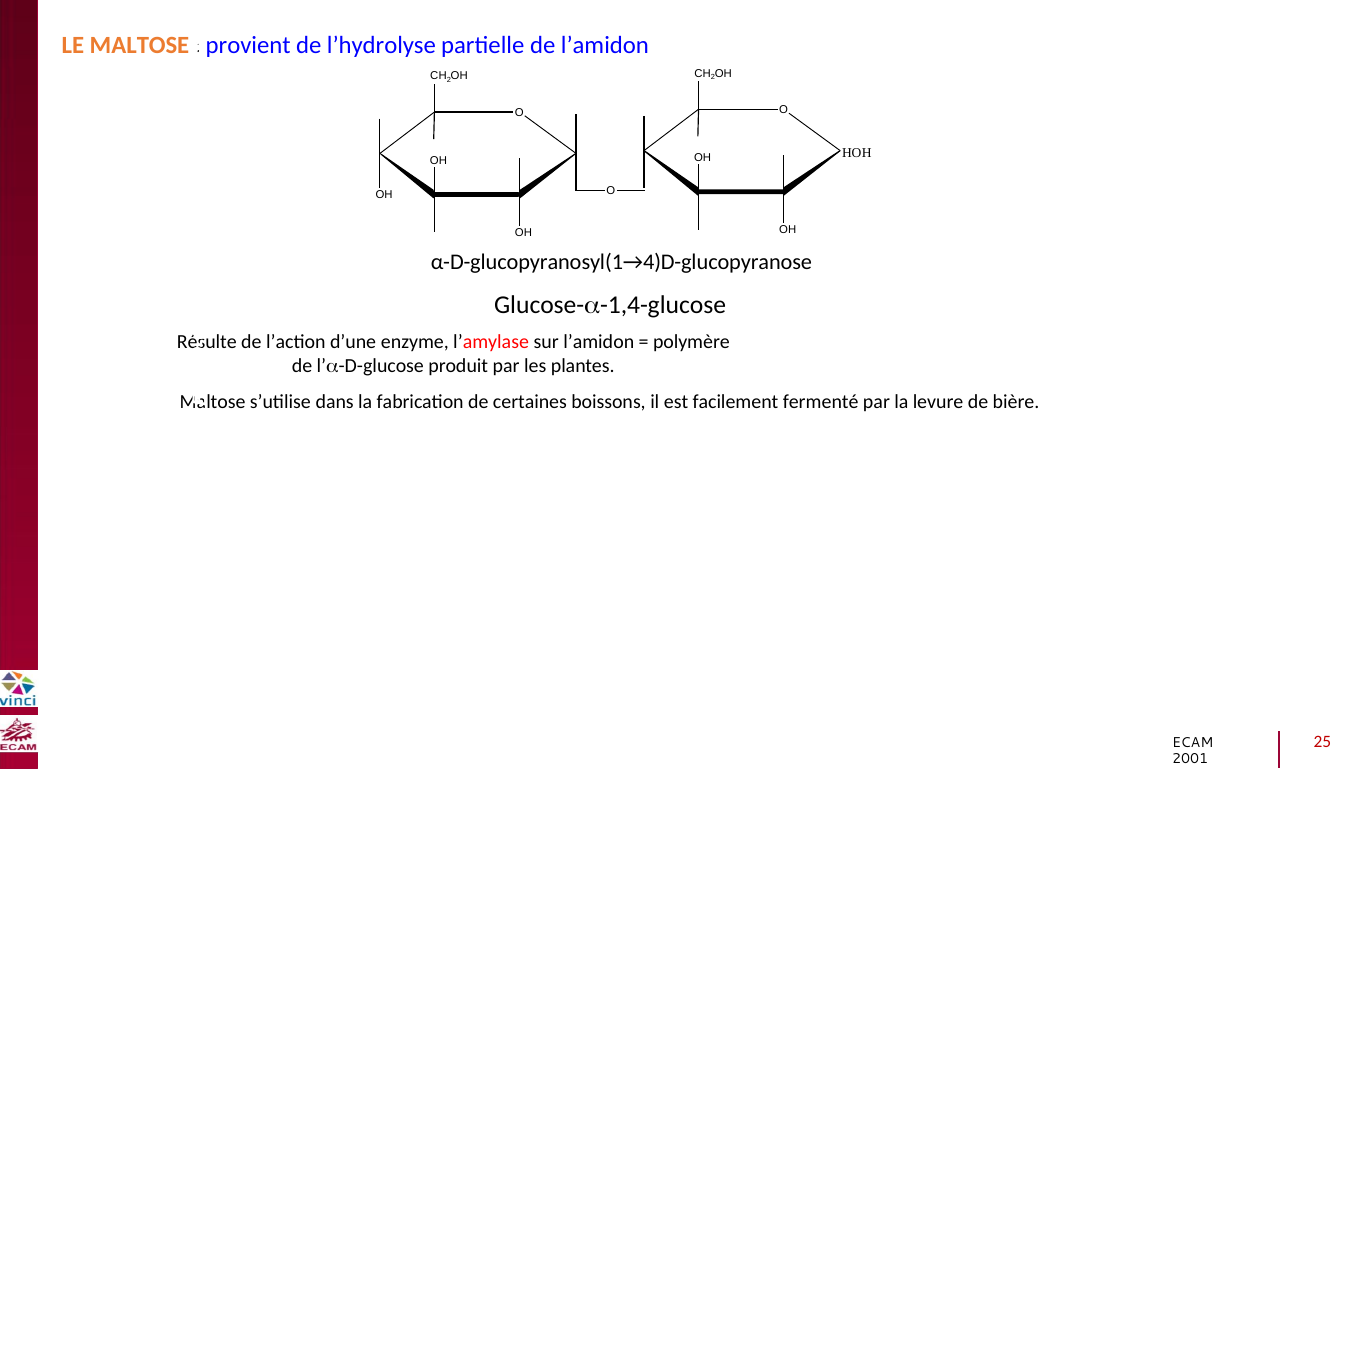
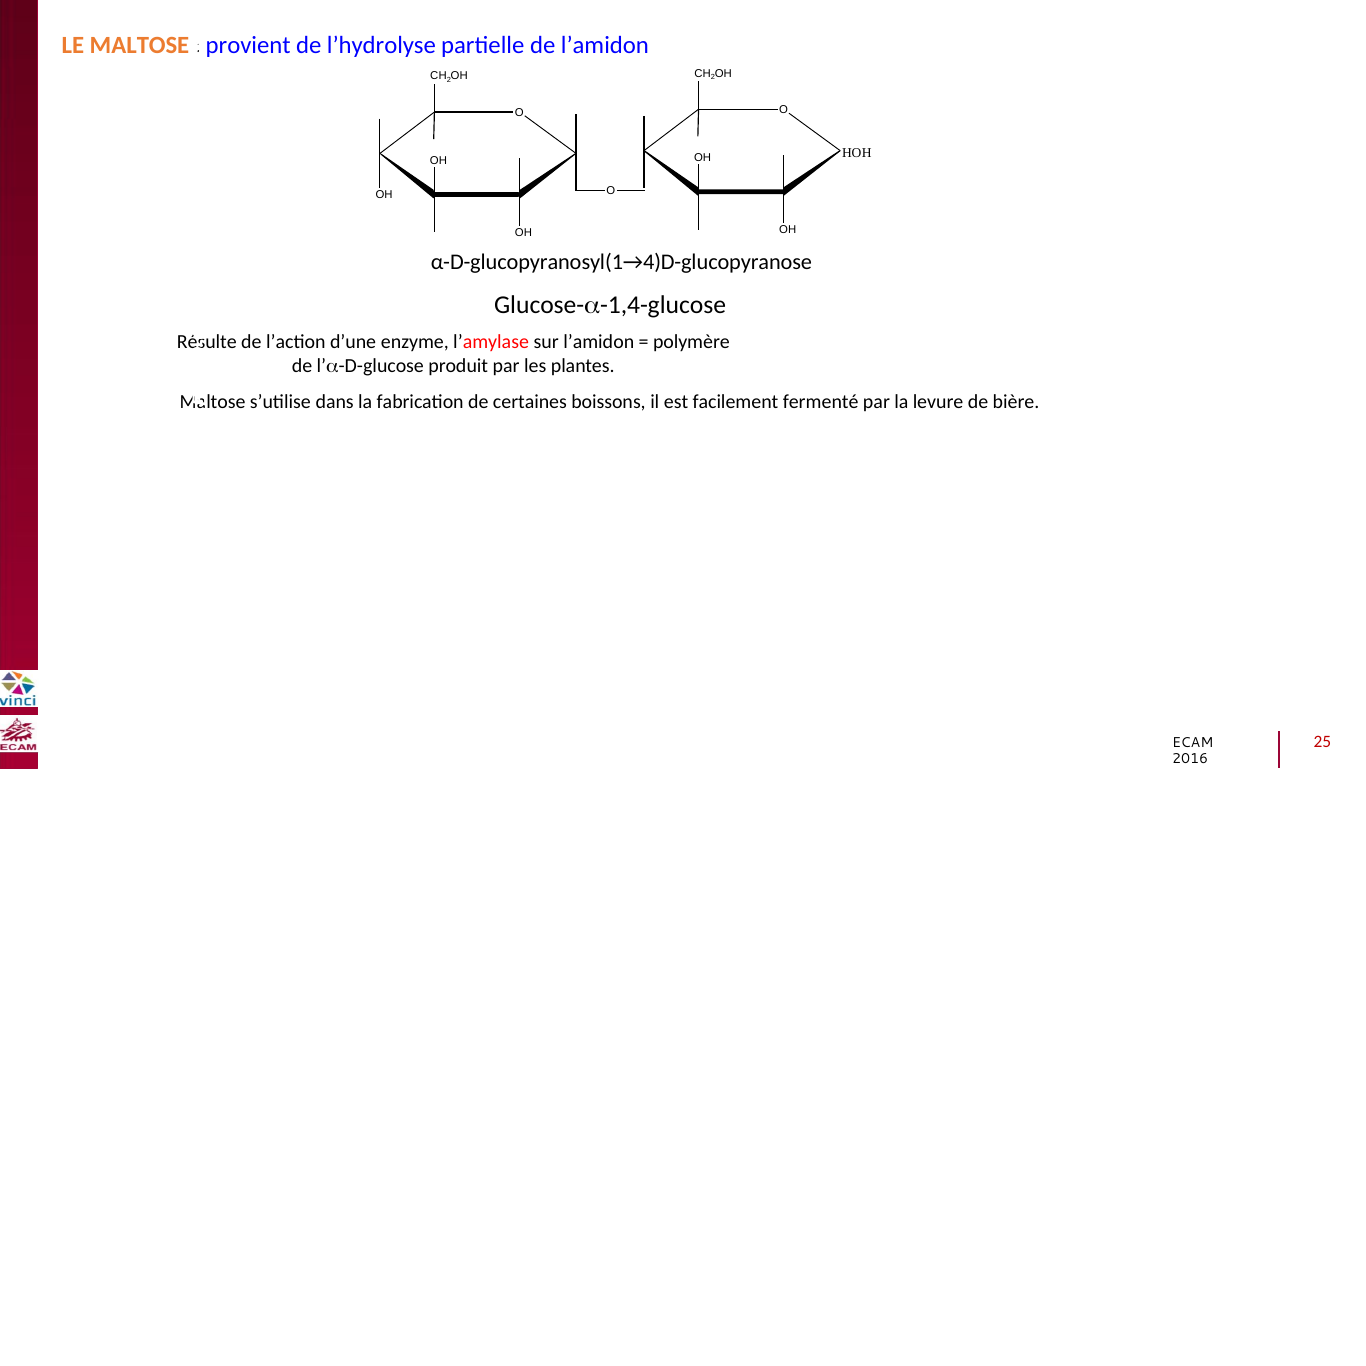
2001: 2001 -> 2016 (1190, 759)
